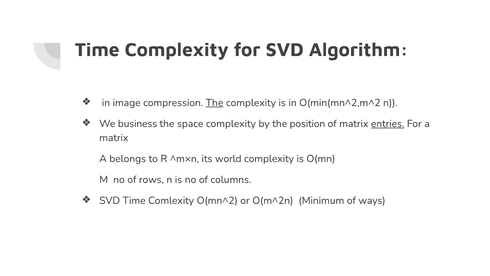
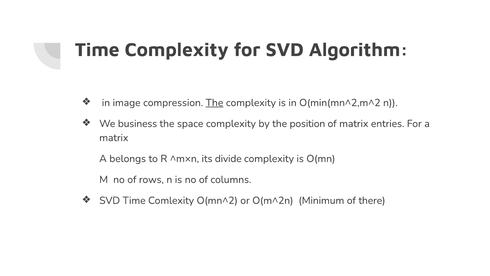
entries underline: present -> none (388, 123)
world: world -> divide (228, 158)
ways: ways -> there (372, 200)
